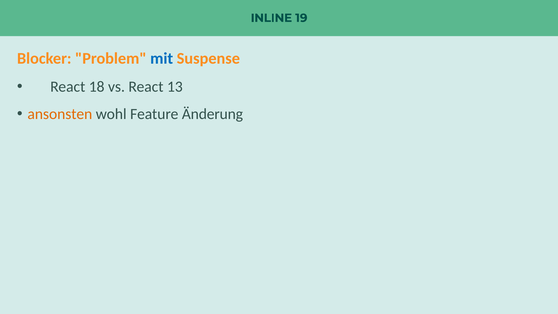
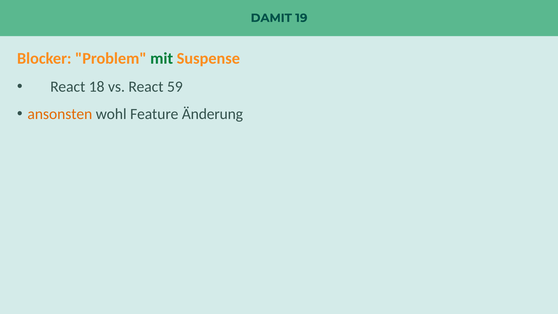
INLINE: INLINE -> DAMIT (271, 18)
mit colour: blue -> green (162, 58)
13: 13 -> 59 (175, 87)
